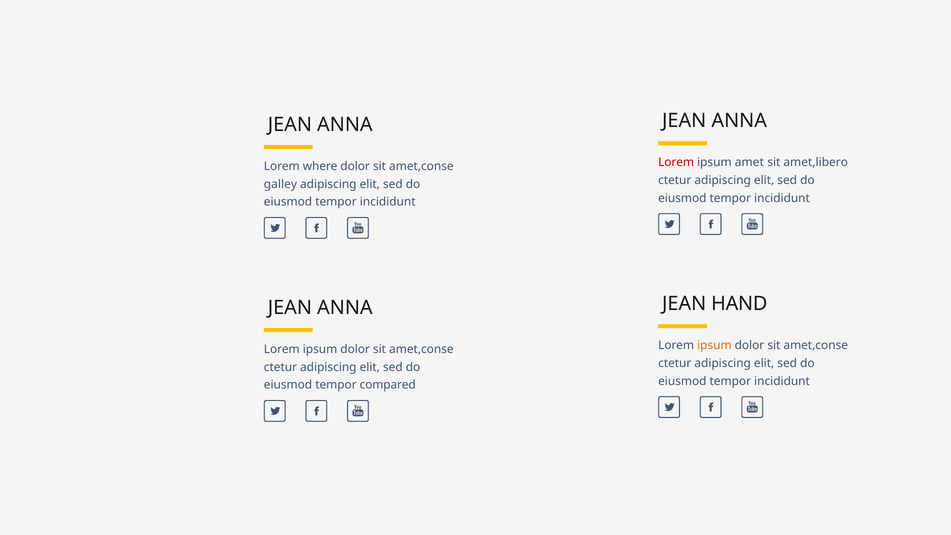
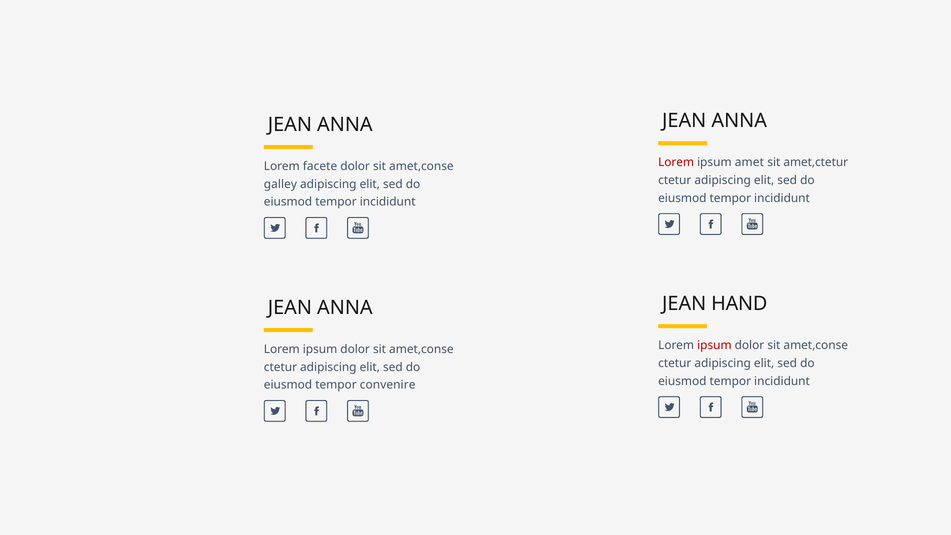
amet,libero: amet,libero -> amet,ctetur (816, 163)
where: where -> facete (320, 166)
ipsum colour: orange -> red (714, 345)
compared: compared -> convenire (388, 385)
